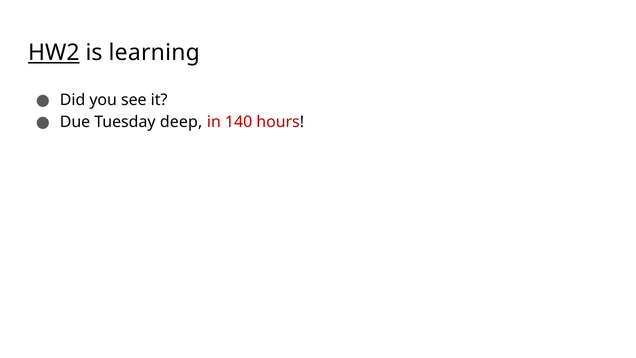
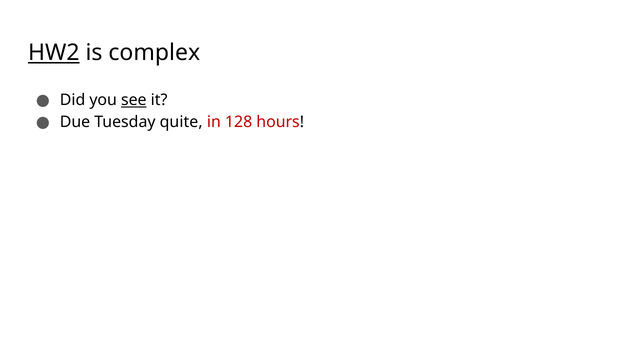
learning: learning -> complex (154, 53)
see underline: none -> present (134, 100)
deep: deep -> quite (181, 122)
140: 140 -> 128 (239, 122)
